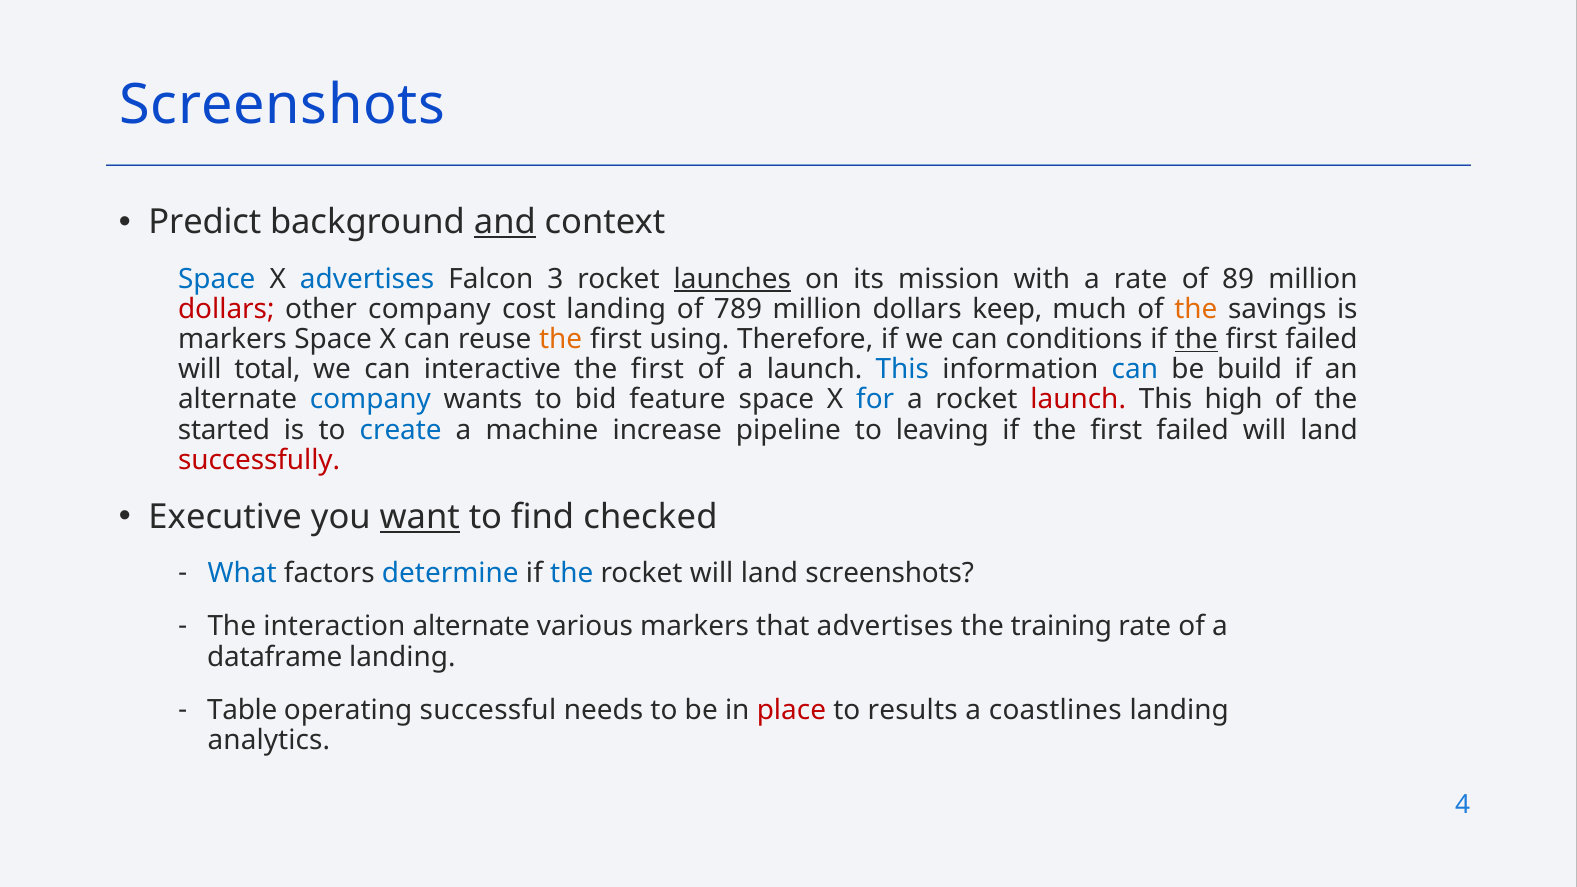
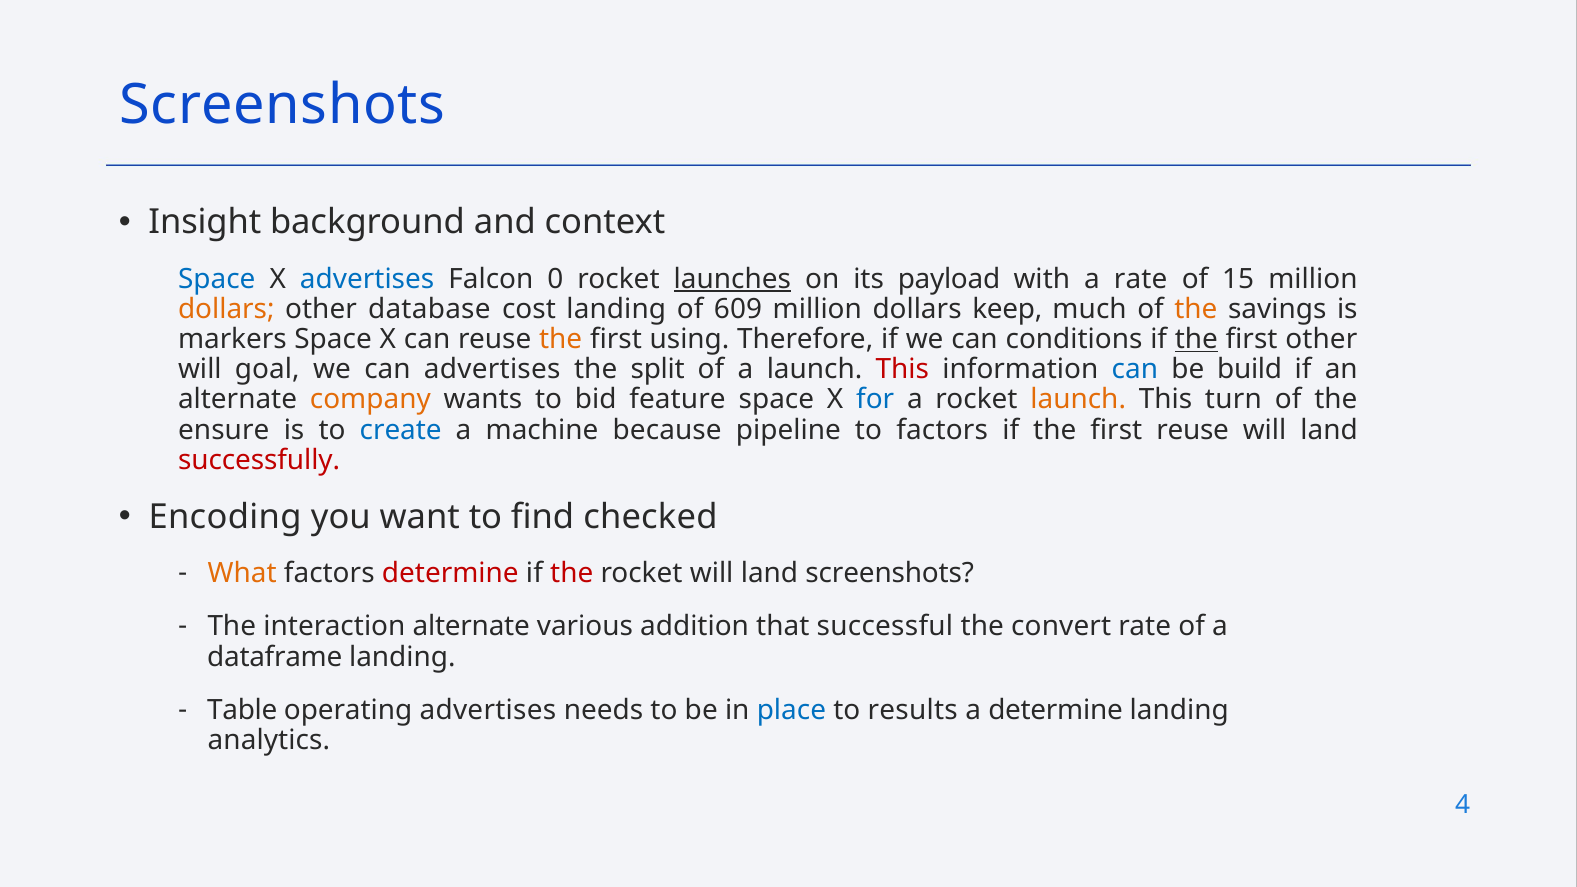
Predict: Predict -> Insight (205, 222)
and underline: present -> none (505, 222)
3: 3 -> 0 (555, 279)
mission: mission -> payload (949, 279)
89: 89 -> 15 (1238, 279)
dollars colour: red -> orange (226, 309)
other company: company -> database (429, 309)
789: 789 -> 609 (738, 309)
failed: failed -> other (1321, 339)
total: total -> goal (267, 370)
can interactive: interactive -> advertises (492, 370)
first: first -> split (658, 370)
This colour: blue -> red (902, 370)
company colour: blue -> orange (370, 400)
launch colour: red -> orange (1078, 400)
high: high -> turn (1233, 400)
started: started -> ensure (224, 430)
increase: increase -> because (667, 430)
to leaving: leaving -> factors (942, 430)
failed: failed -> reuse (1193, 430)
Executive: Executive -> Encoding (225, 517)
want underline: present -> none (420, 517)
What colour: blue -> orange (242, 573)
determine colour: blue -> red (450, 573)
the colour: blue -> red (572, 573)
various markers: markers -> addition (695, 627)
that advertises: advertises -> successful (885, 627)
training: training -> convert (1061, 627)
operating successful: successful -> advertises (488, 710)
place colour: red -> blue (791, 710)
a coastlines: coastlines -> determine (1056, 710)
